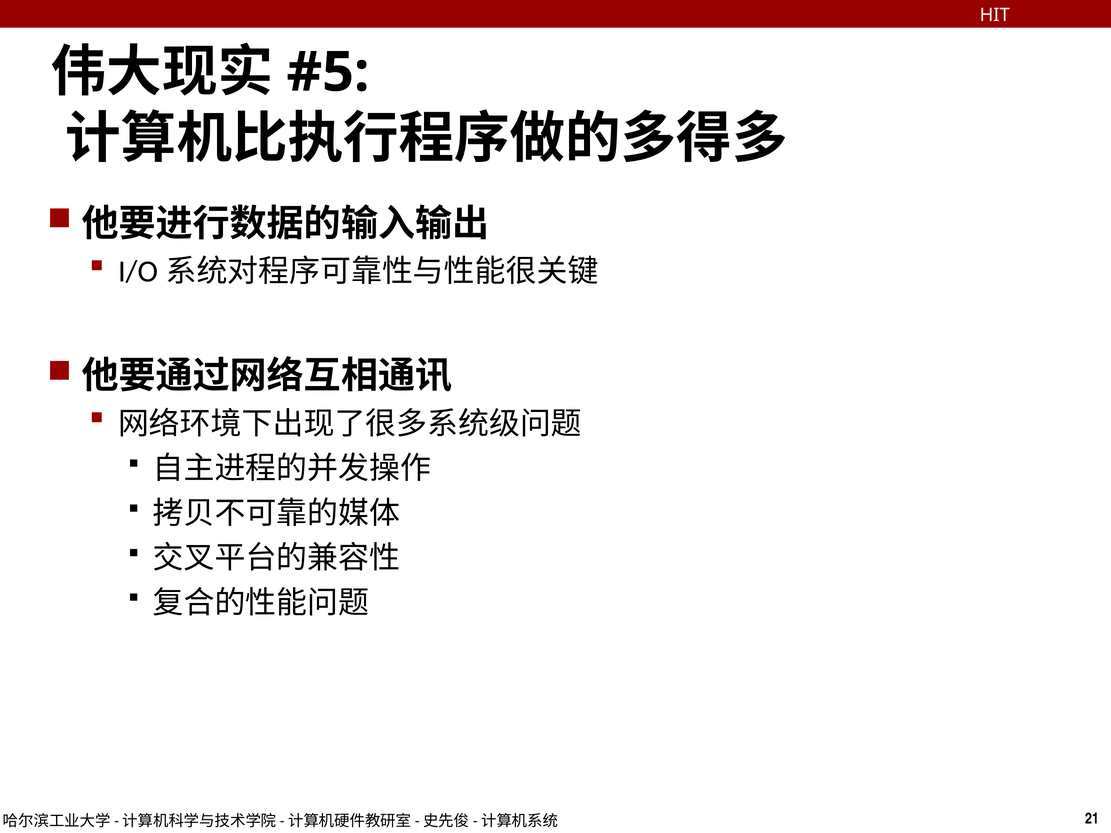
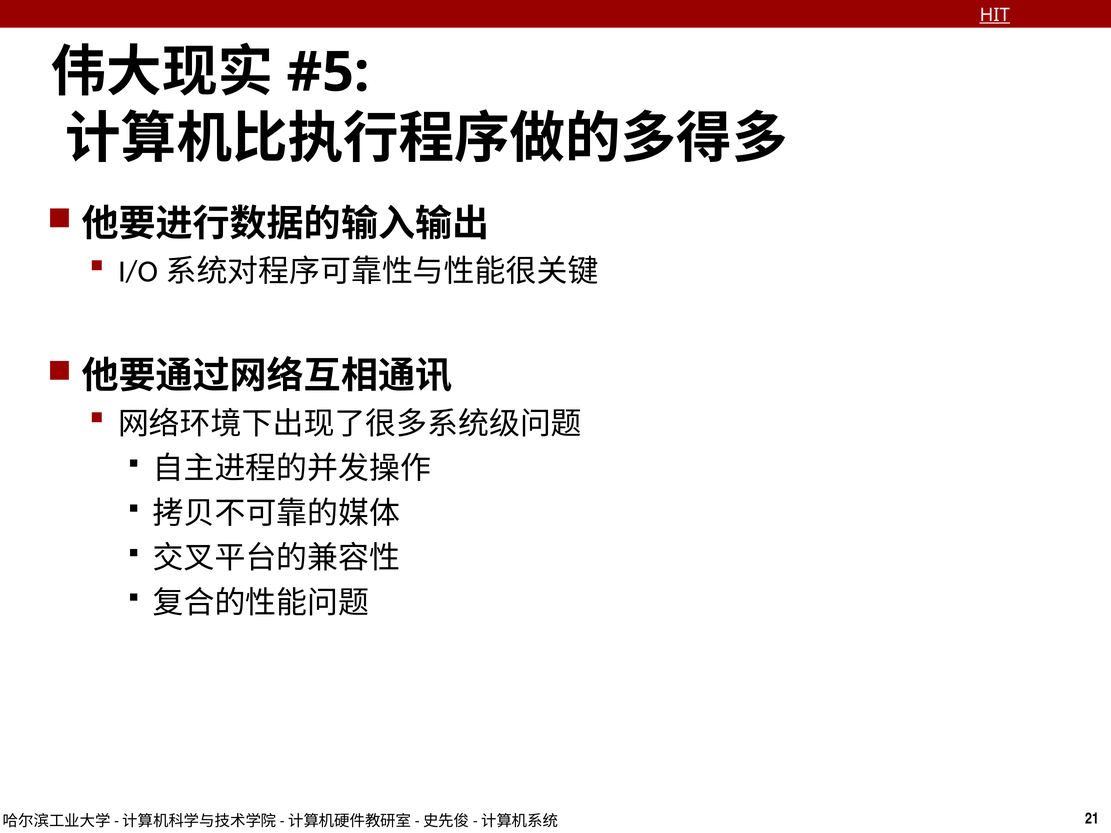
HIT underline: none -> present (995, 15)
